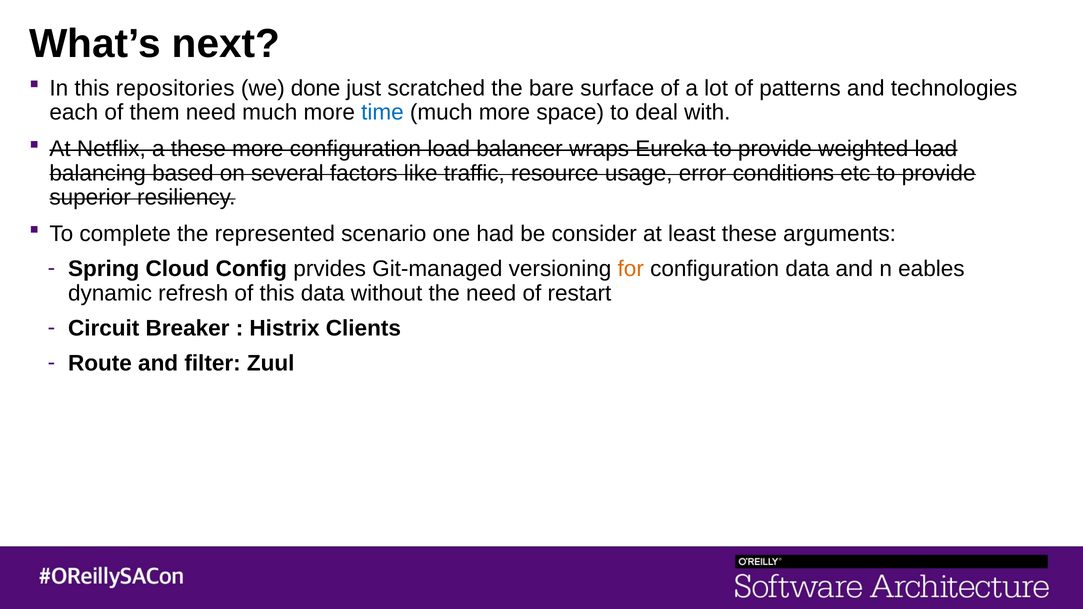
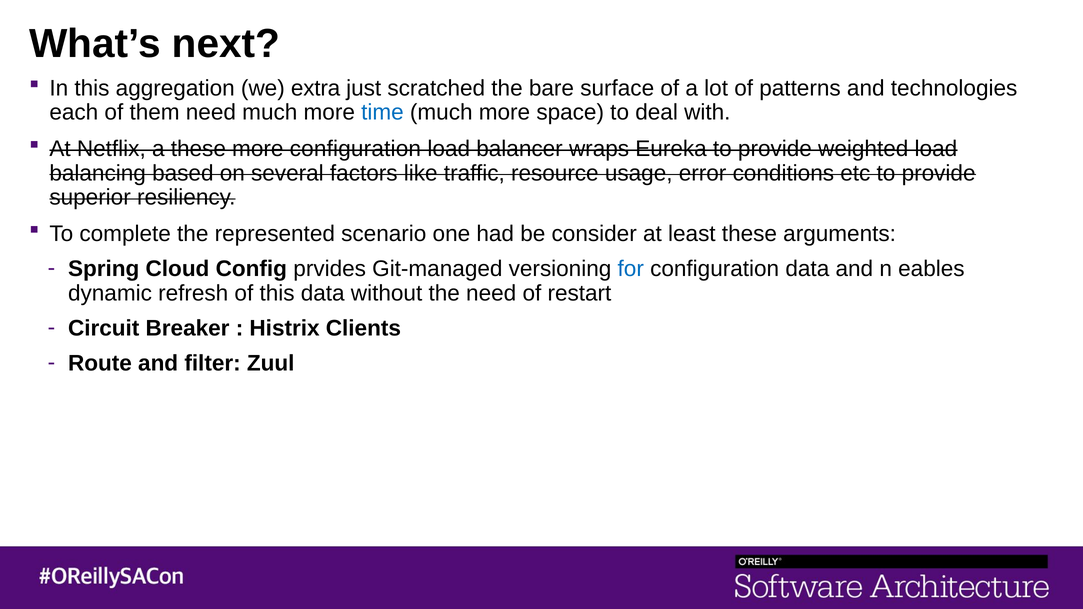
repositories: repositories -> aggregation (175, 88)
done: done -> extra (316, 88)
for colour: orange -> blue (631, 269)
